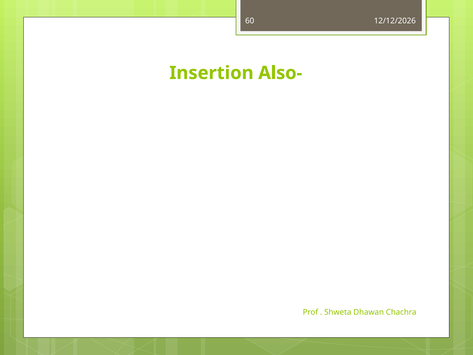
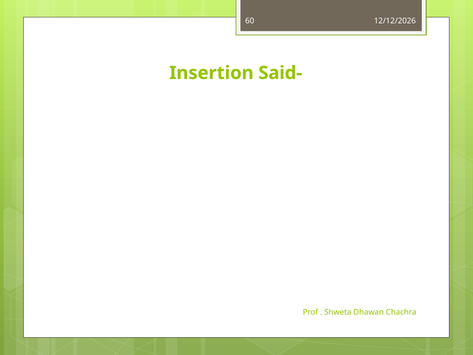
Also-: Also- -> Said- (280, 73)
